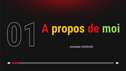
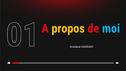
moi colour: light green -> light blue (111, 28)
